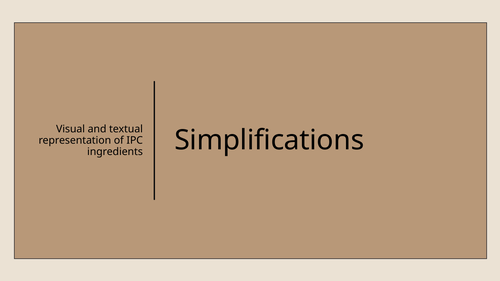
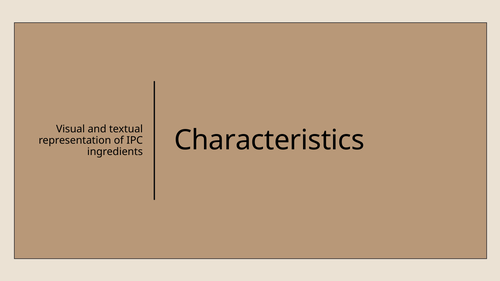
Simplifications: Simplifications -> Characteristics (269, 140)
